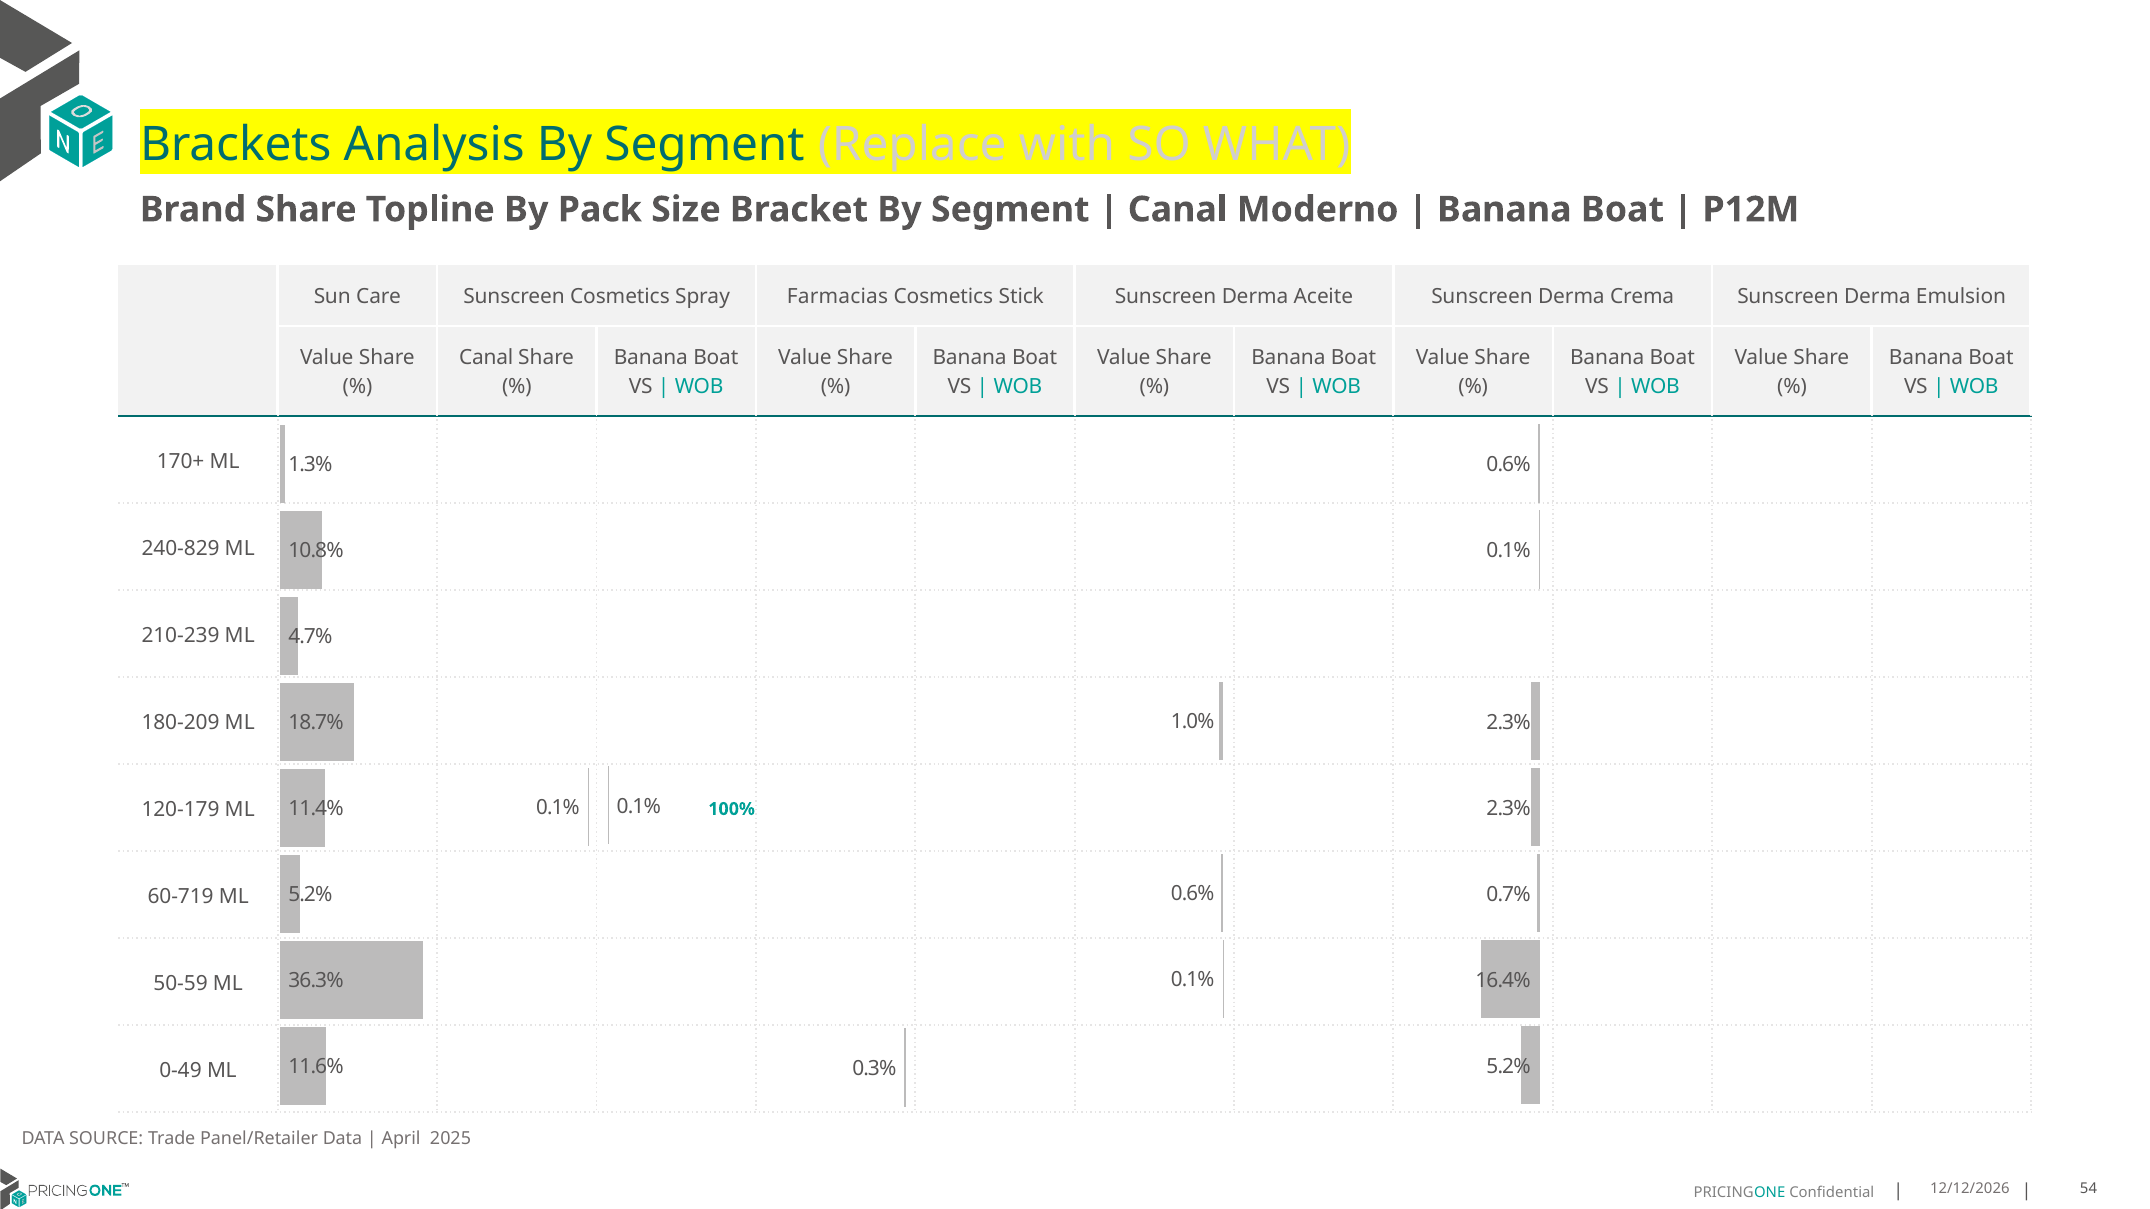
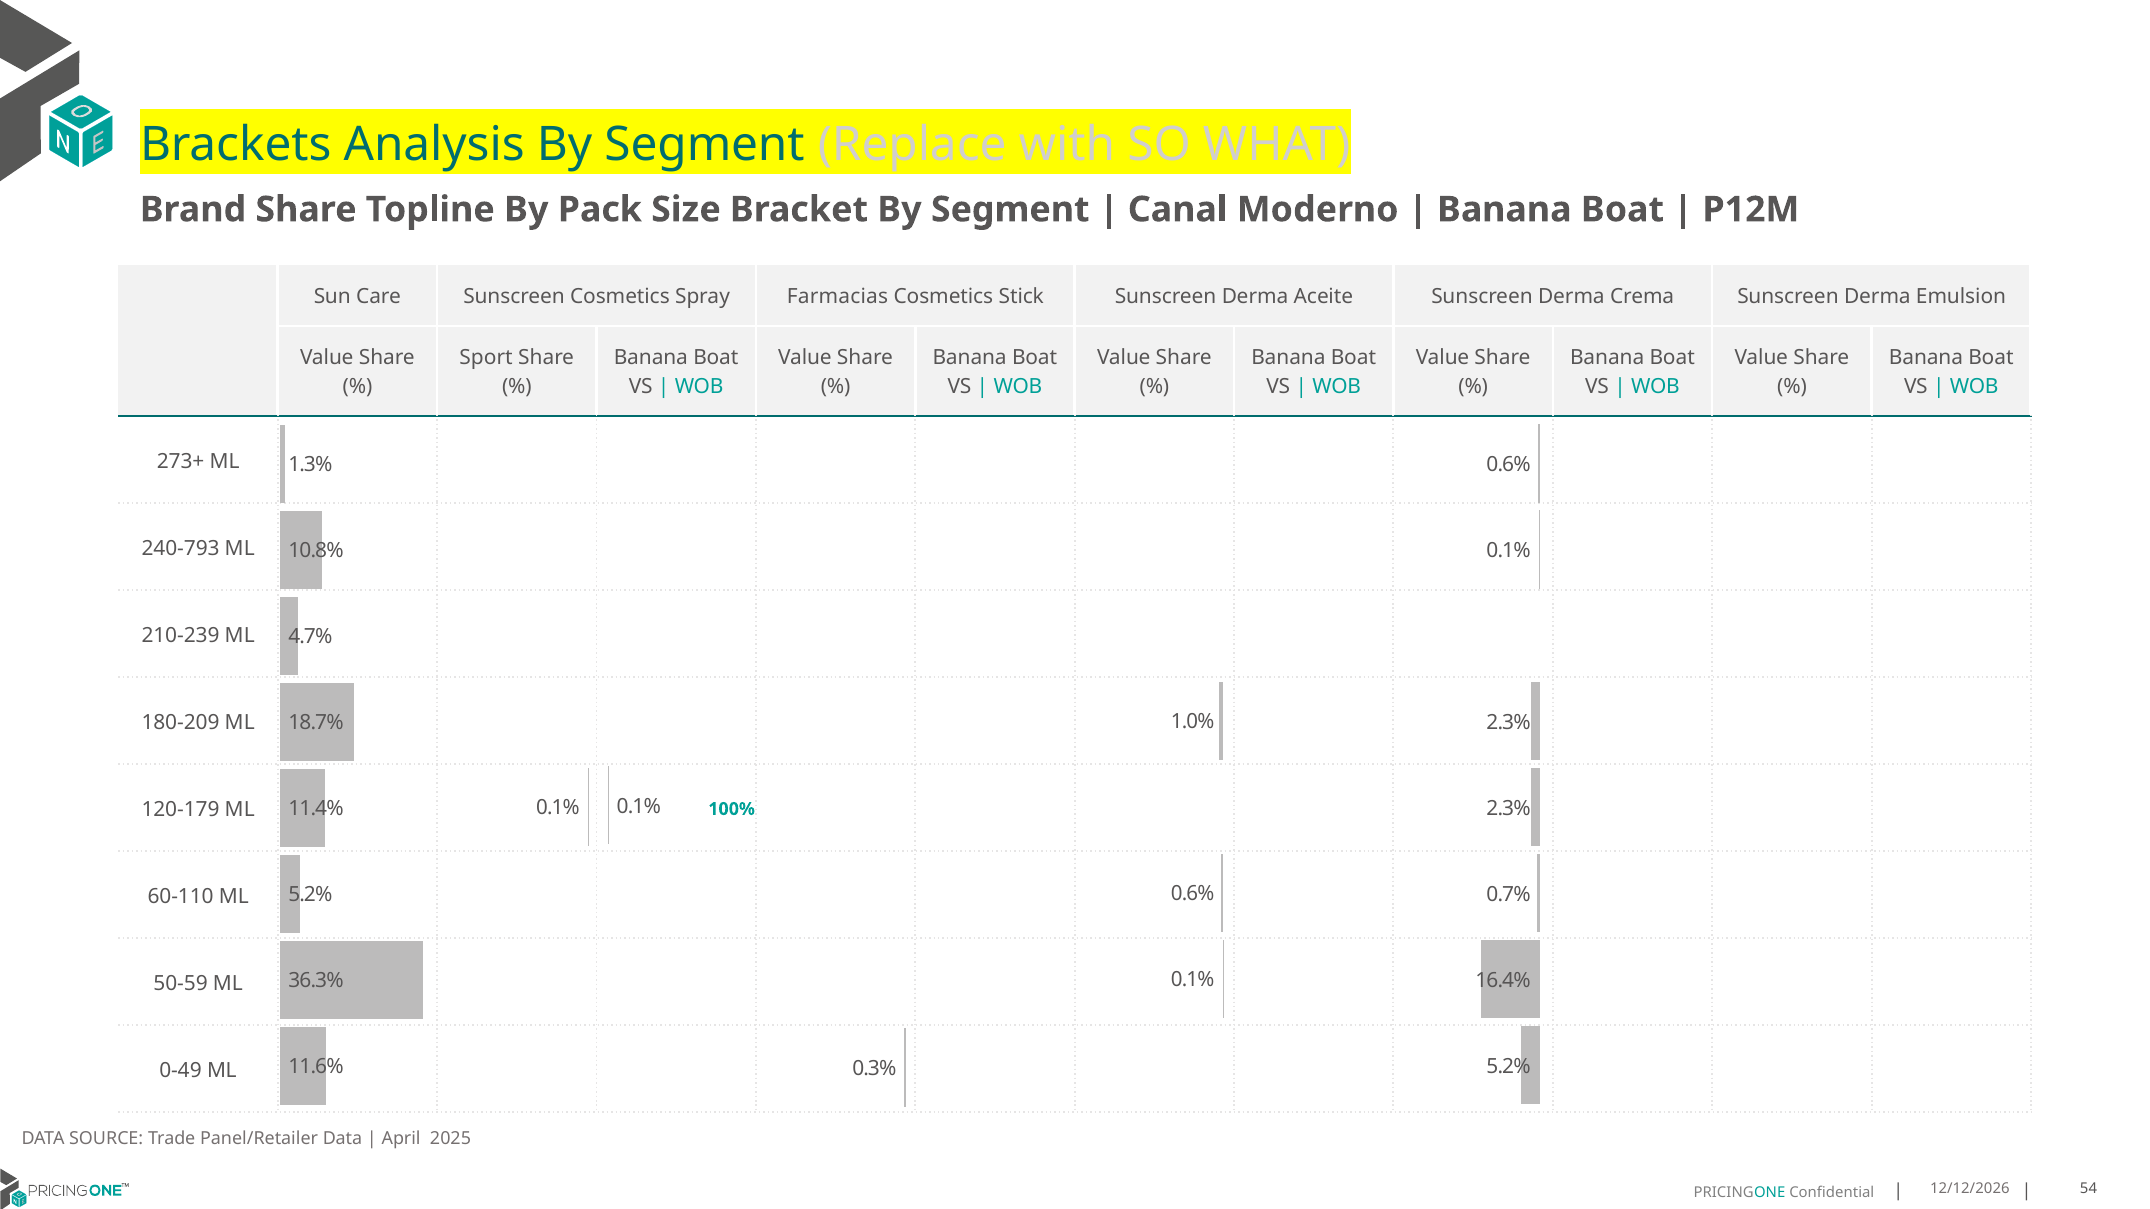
Canal: Canal -> Sport (486, 358)
170+: 170+ -> 273+ (181, 462)
240-829: 240-829 -> 240-793 (181, 549)
60-719: 60-719 -> 60-110 (181, 897)
